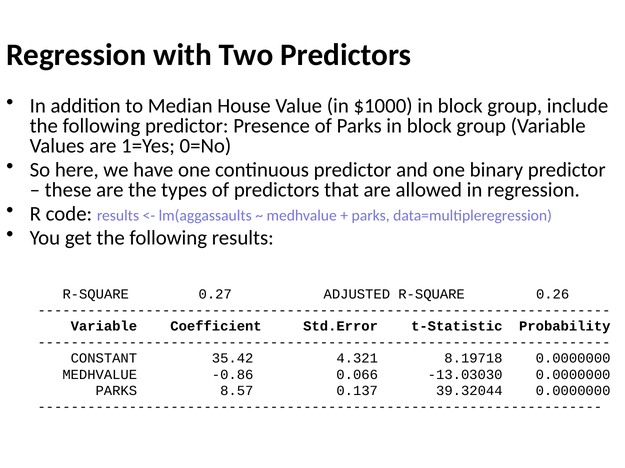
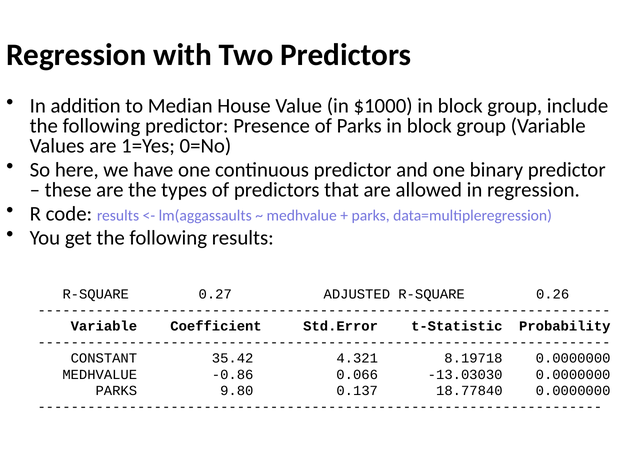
8.57: 8.57 -> 9.80 (237, 391)
39.32044: 39.32044 -> 18.77840 (469, 391)
